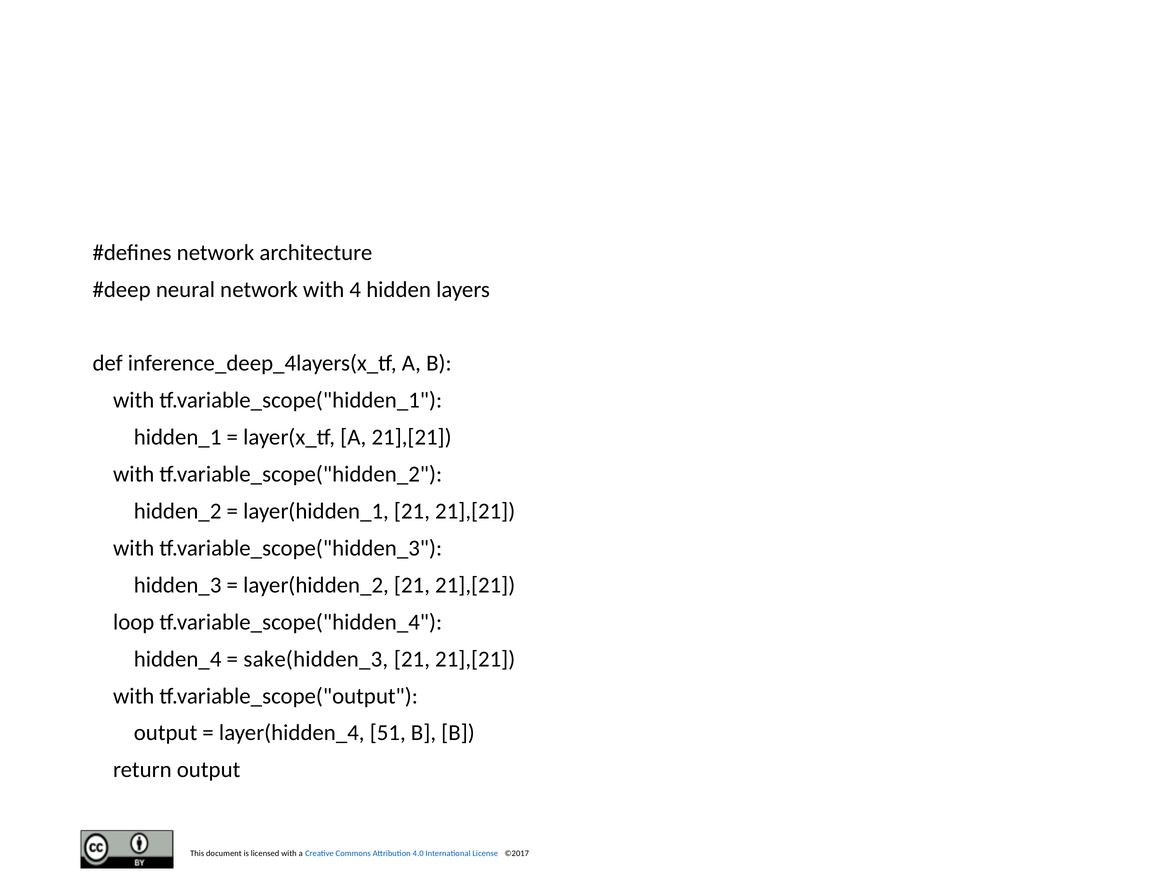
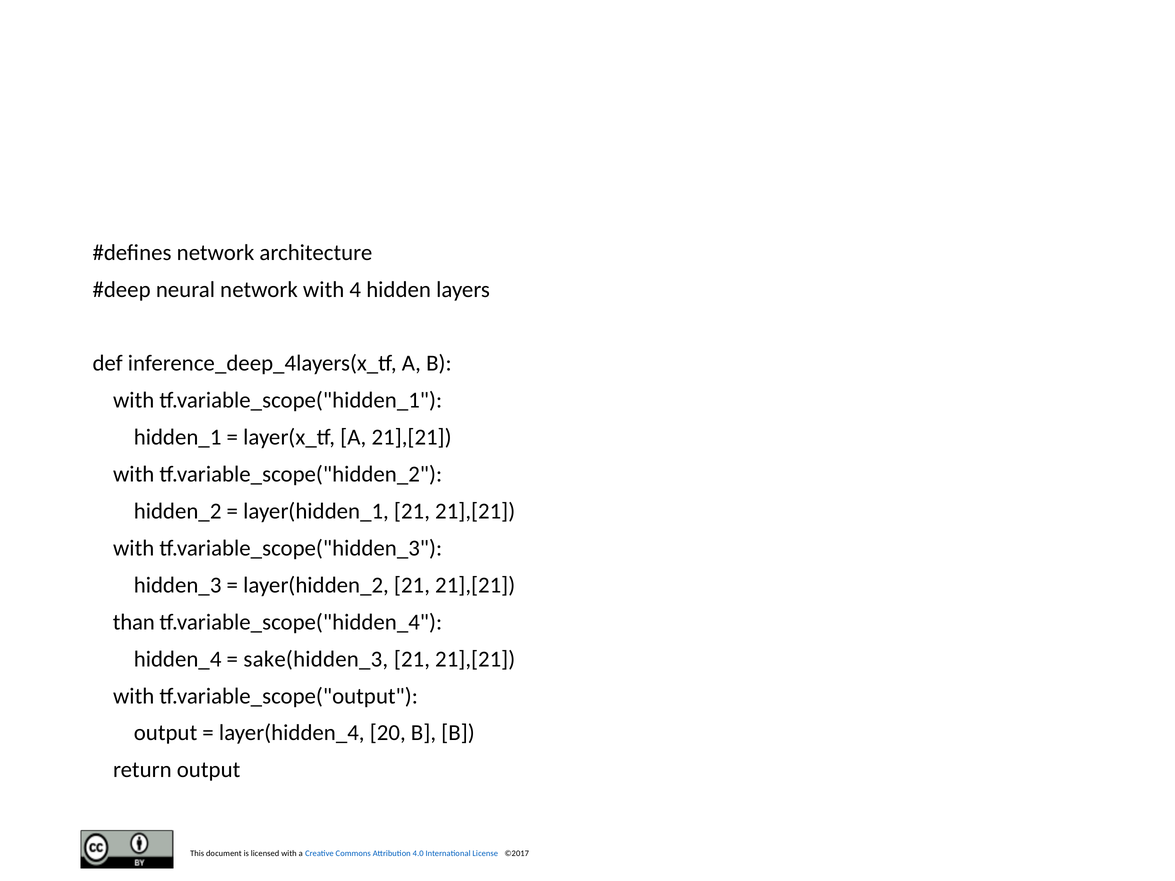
loop: loop -> than (134, 622)
51: 51 -> 20 (388, 733)
